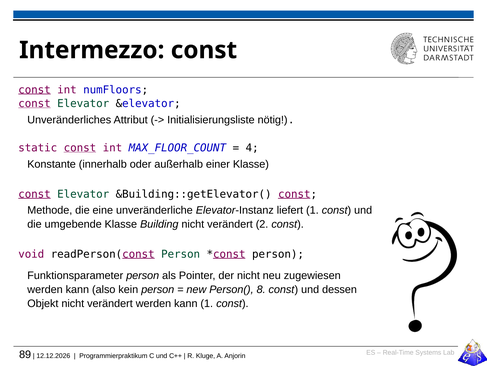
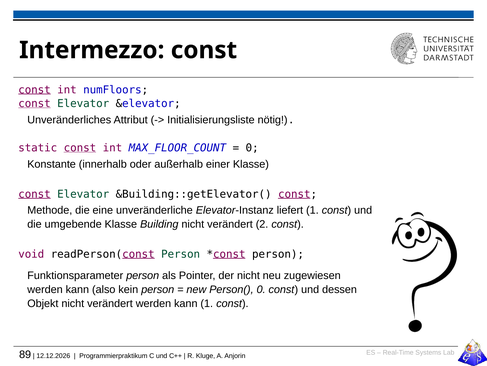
4: 4 -> 0 (252, 148)
Person( 8: 8 -> 0 (261, 289)
